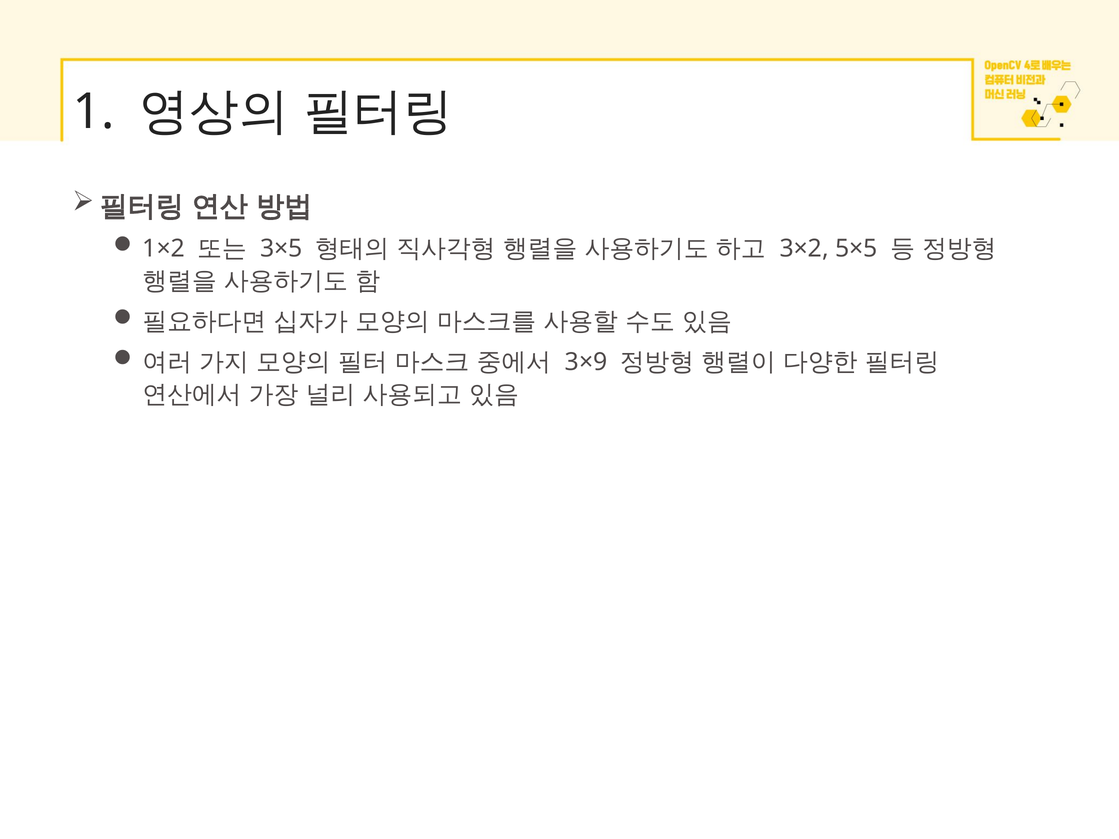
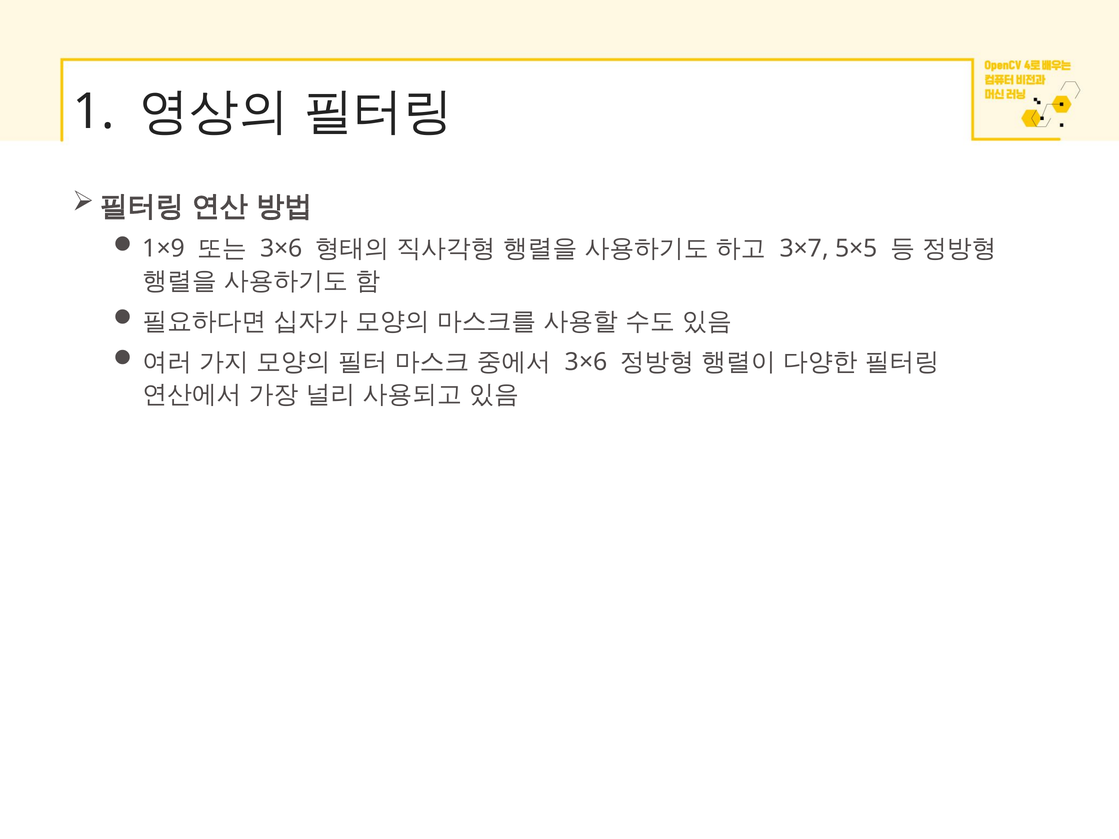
1×2: 1×2 -> 1×9 (164, 248)
3×5: 3×5 -> 3×6 (281, 248)
3×2: 3×2 -> 3×7 (804, 248)
3×9: 3×9 -> 3×6 (586, 362)
